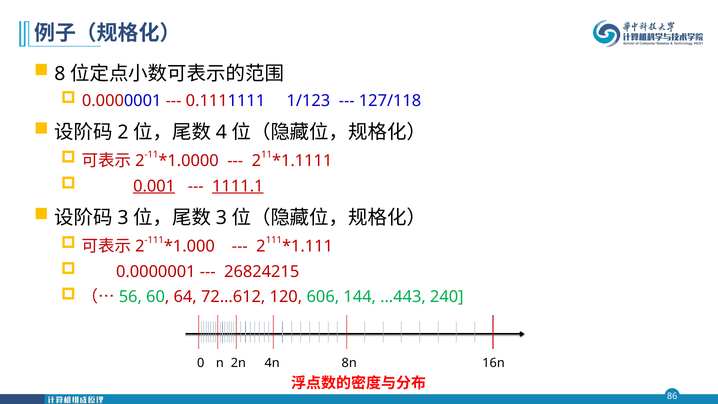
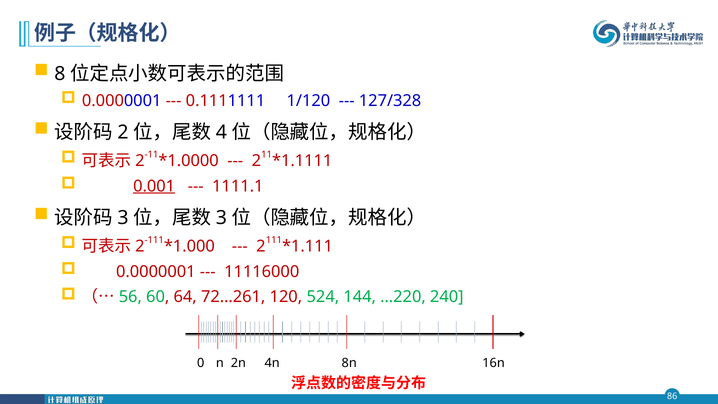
1/123: 1/123 -> 1/120 (308, 101)
127/118: 127/118 -> 127/328 (390, 101)
1111.1 underline: present -> none (238, 186)
26824215: 26824215 -> 11116000 (262, 272)
72…612: 72…612 -> 72…261 (233, 297)
606: 606 -> 524 (323, 297)
…443: …443 -> …220 (403, 297)
